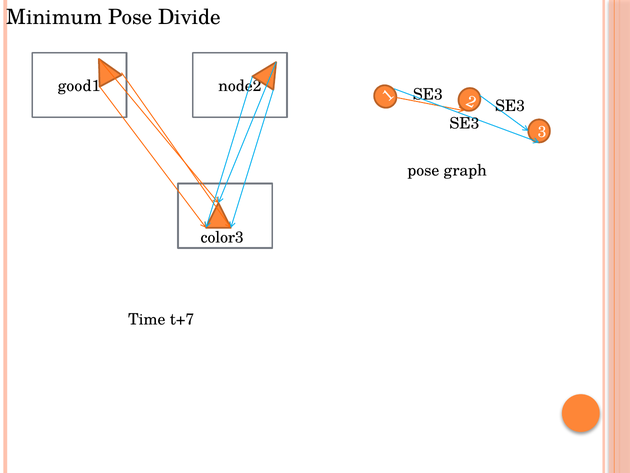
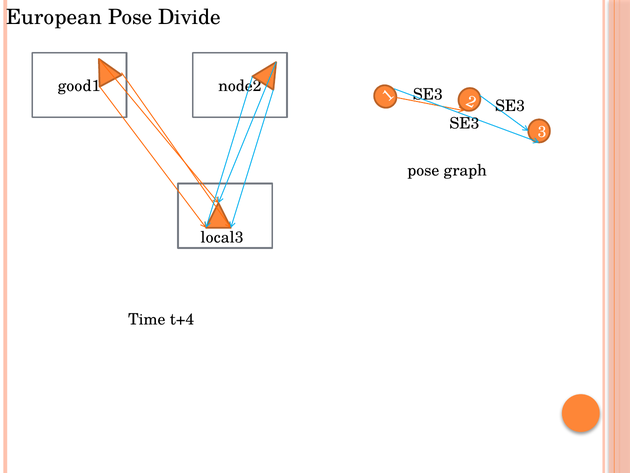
Minimum: Minimum -> European (54, 17)
color3: color3 -> local3 (222, 237)
t+7: t+7 -> t+4 (182, 319)
